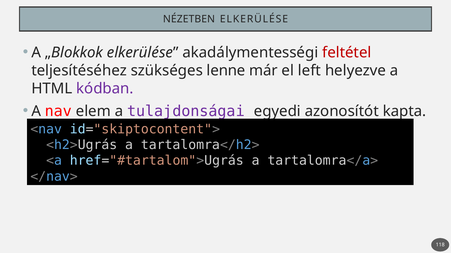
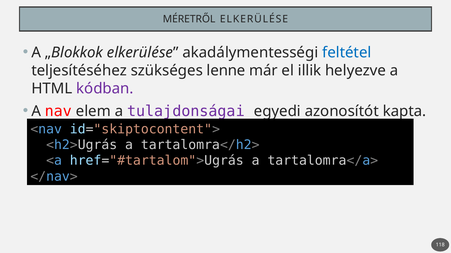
NÉZETBEN: NÉZETBEN -> MÉRETRŐL (189, 19)
feltétel colour: red -> blue (347, 53)
left: left -> illik (310, 71)
